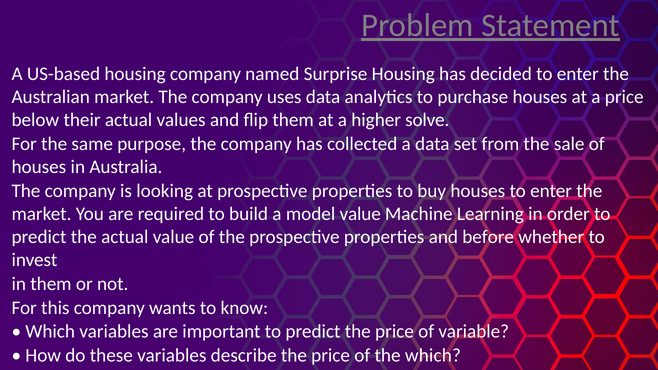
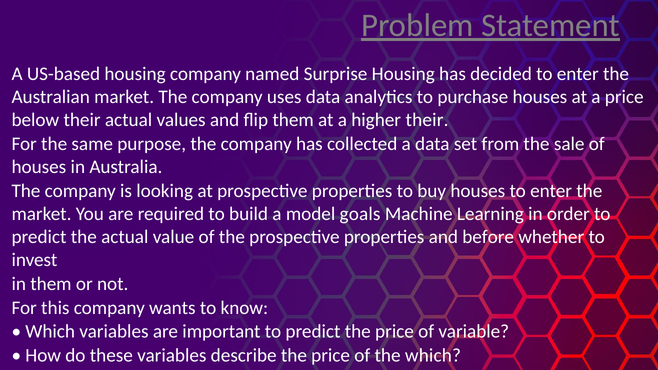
higher solve: solve -> their (427, 120)
model value: value -> goals (360, 214)
